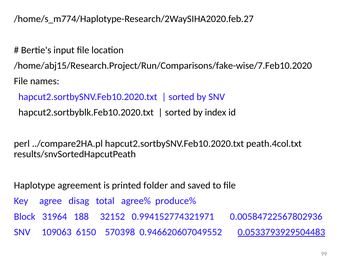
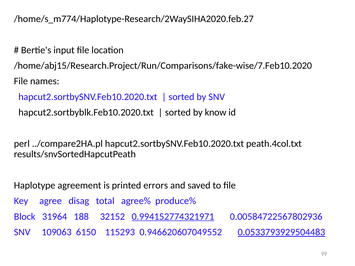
index: index -> know (216, 112)
folder: folder -> errors (156, 186)
0.994152774321971 underline: none -> present (173, 217)
570398: 570398 -> 115293 (120, 232)
